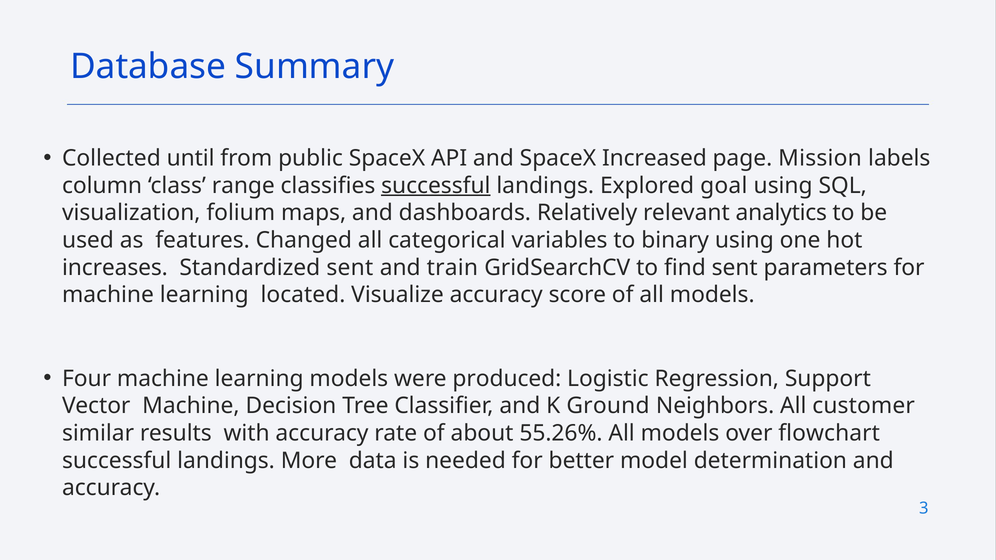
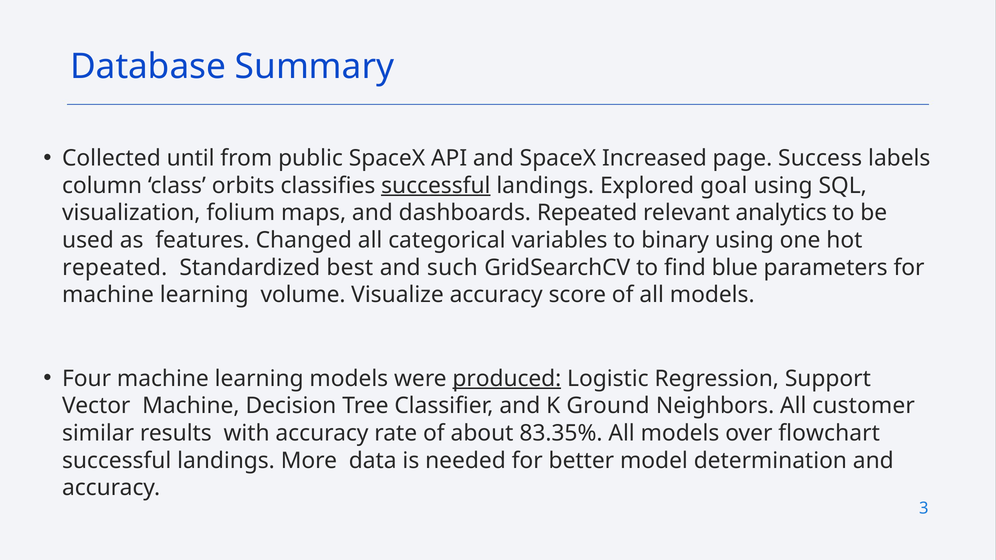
Mission: Mission -> Success (820, 158)
range: range -> orbits (243, 186)
dashboards Relatively: Relatively -> Repeated (587, 213)
increases: increases -> repeated (115, 268)
Standardized sent: sent -> best (350, 268)
train: train -> such (452, 268)
find sent: sent -> blue (735, 268)
located: located -> volume (303, 295)
produced underline: none -> present (507, 379)
55.26%: 55.26% -> 83.35% (561, 433)
